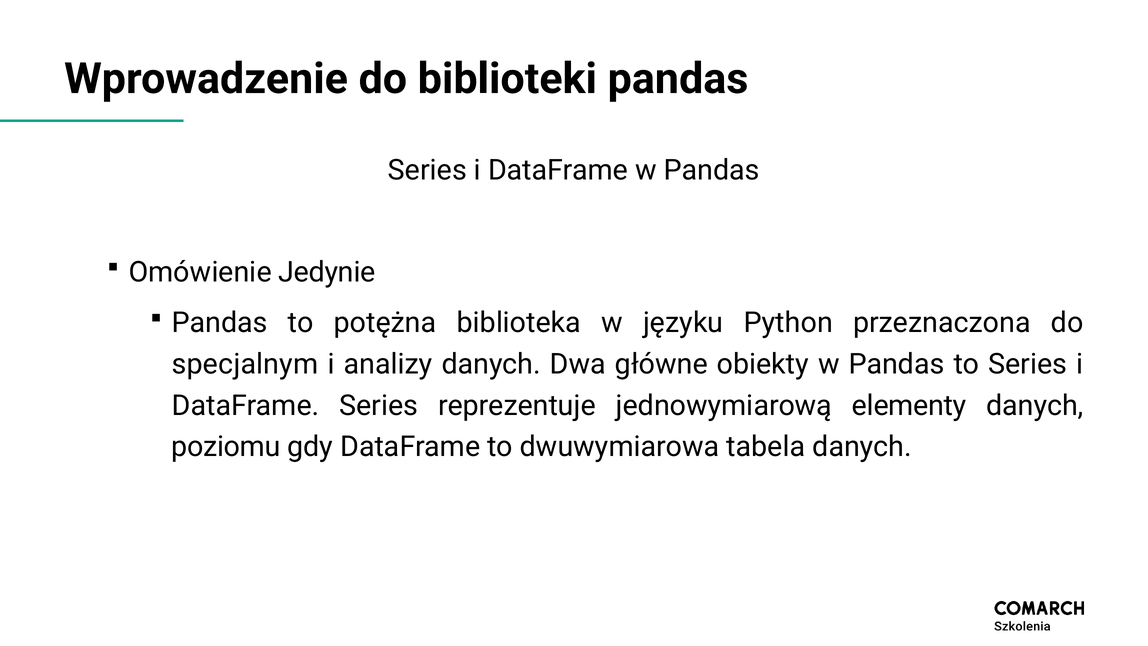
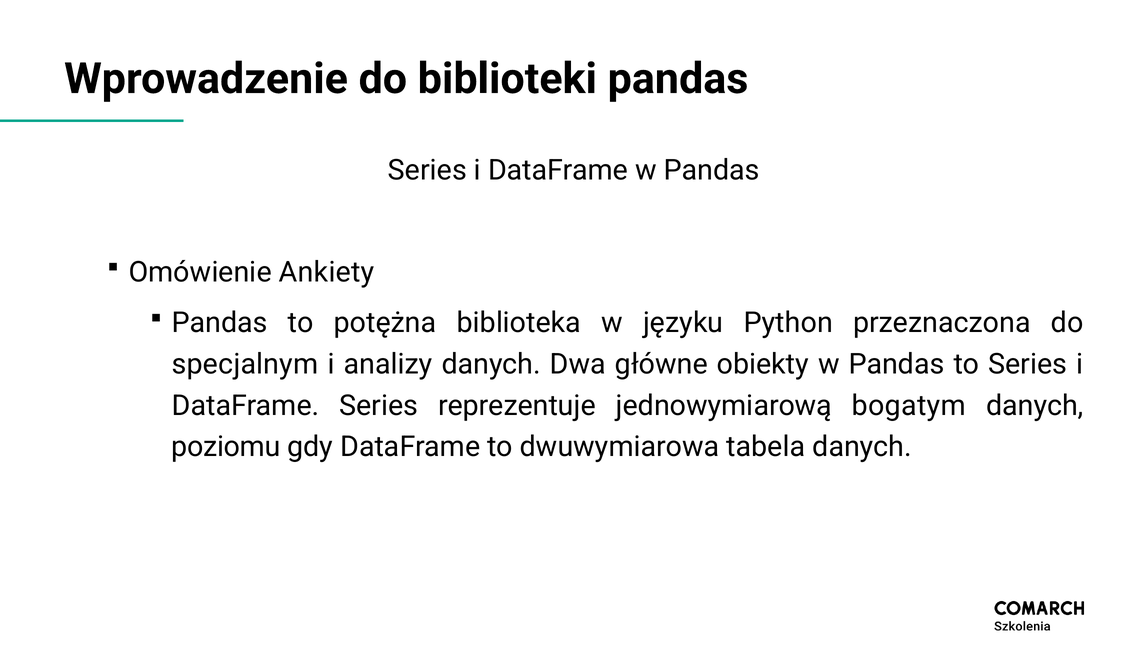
Jedynie: Jedynie -> Ankiety (327, 272)
elementy: elementy -> bogatym (909, 405)
